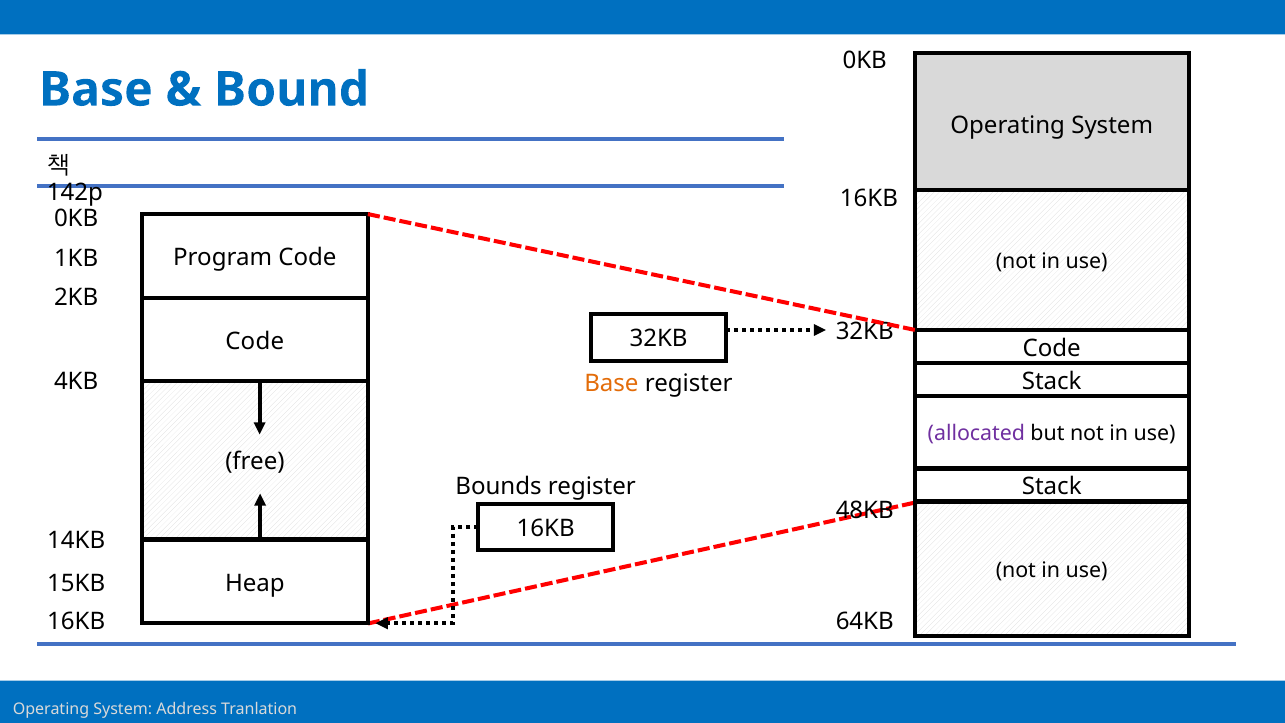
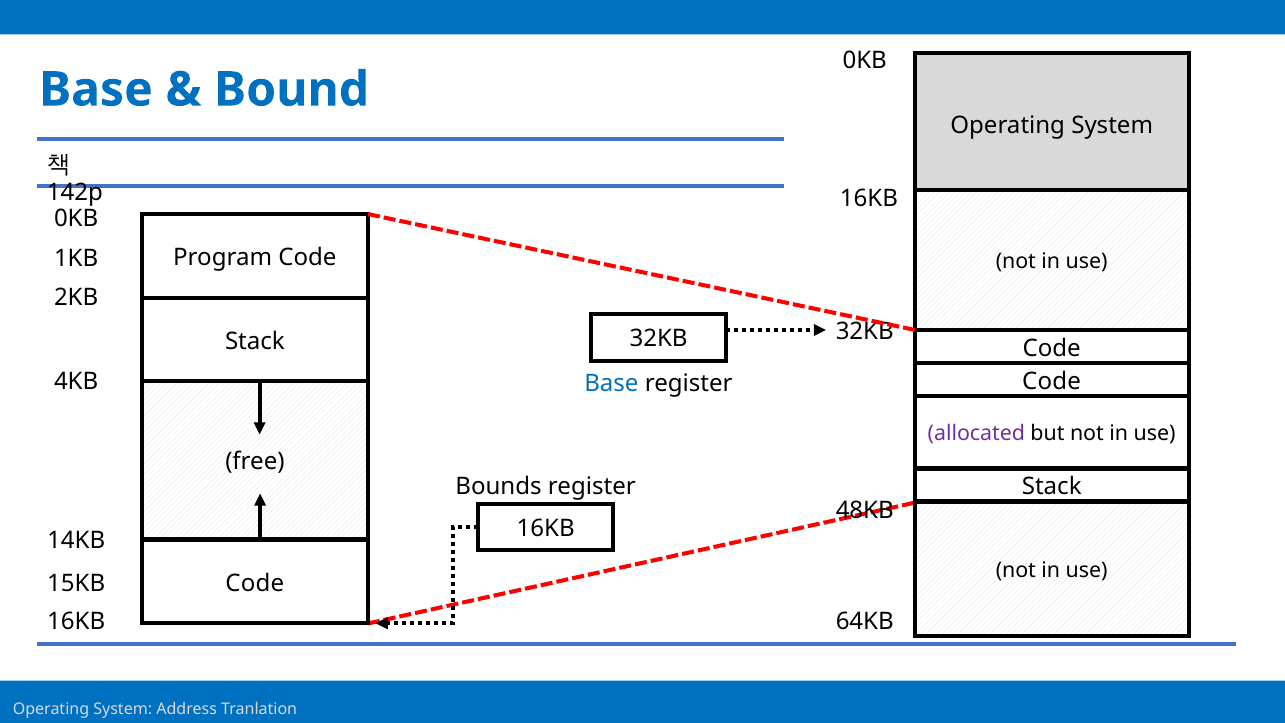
Code: Code -> Stack (255, 341)
Stack: Stack -> Code (1052, 381)
Base colour: orange -> blue (611, 383)
Heap: Heap -> Code (255, 583)
